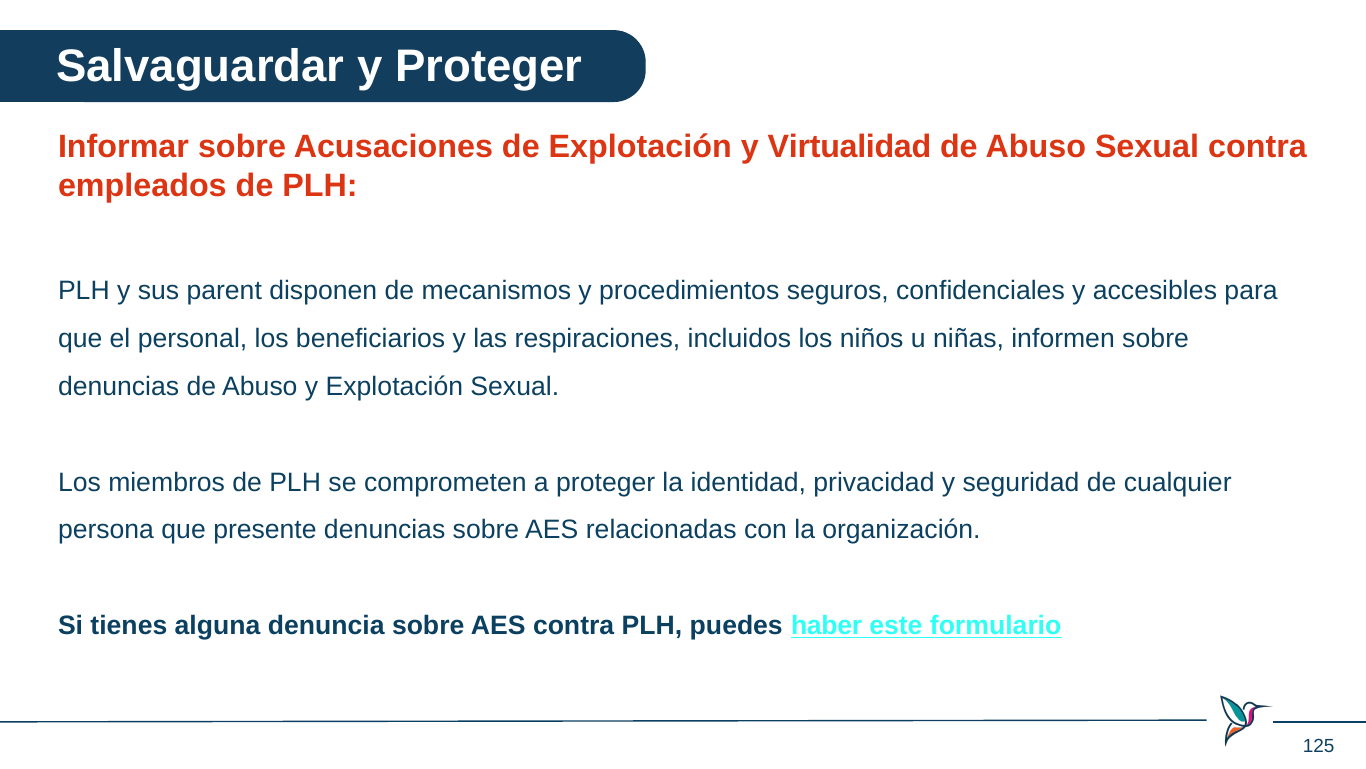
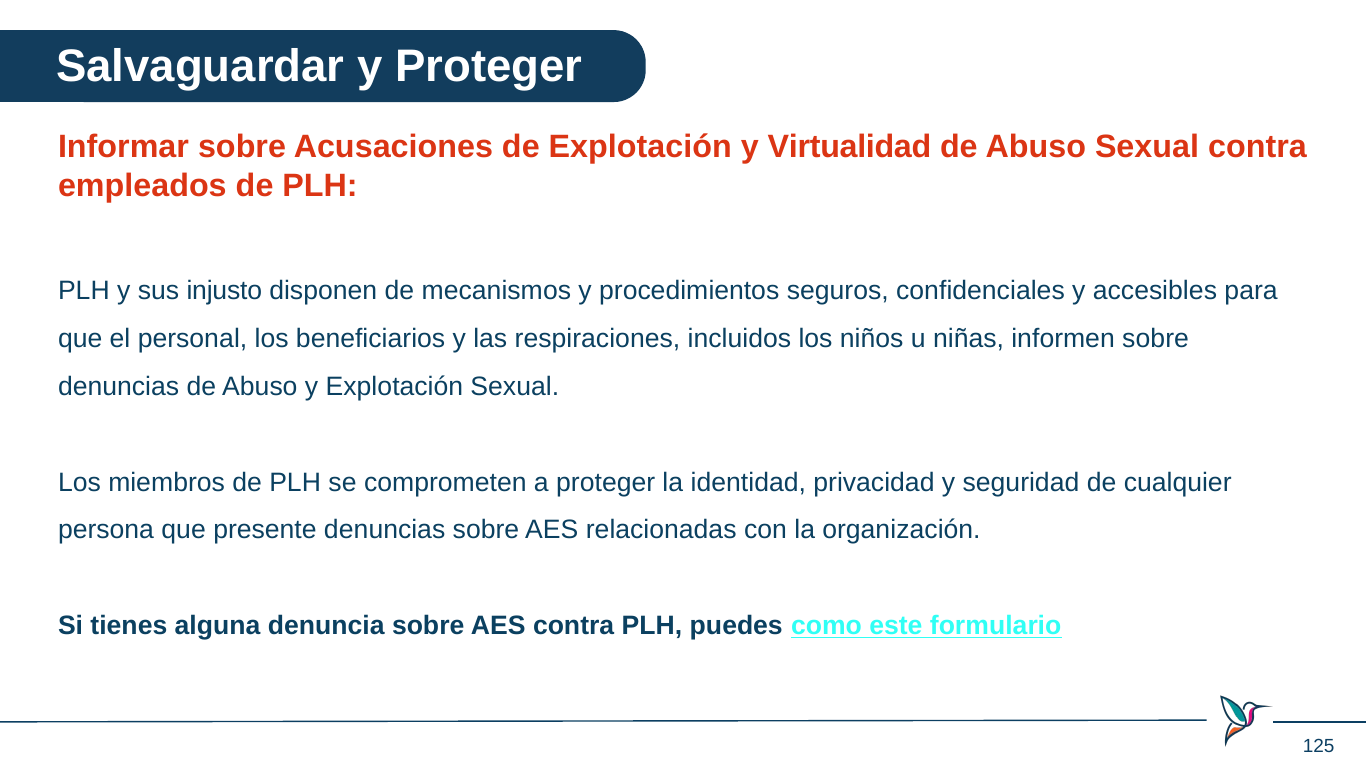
parent: parent -> injusto (224, 291)
haber: haber -> como (826, 625)
